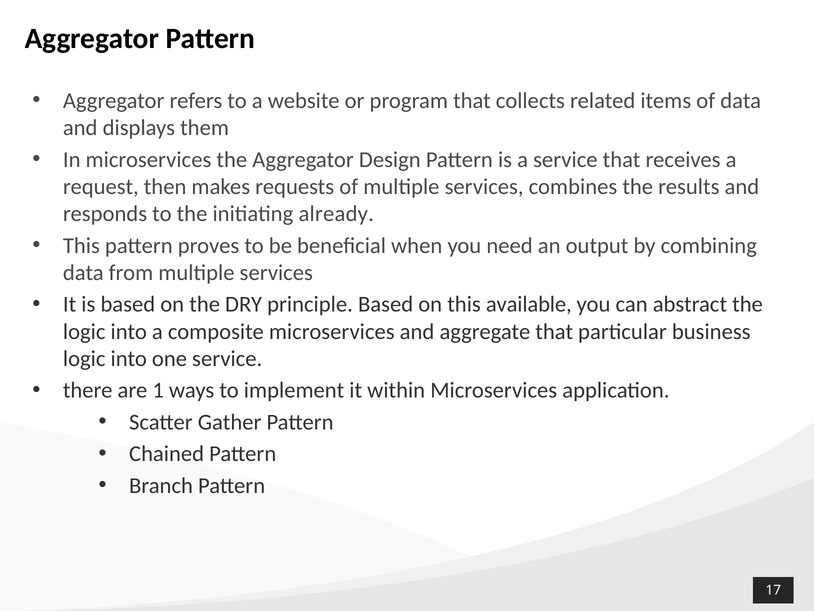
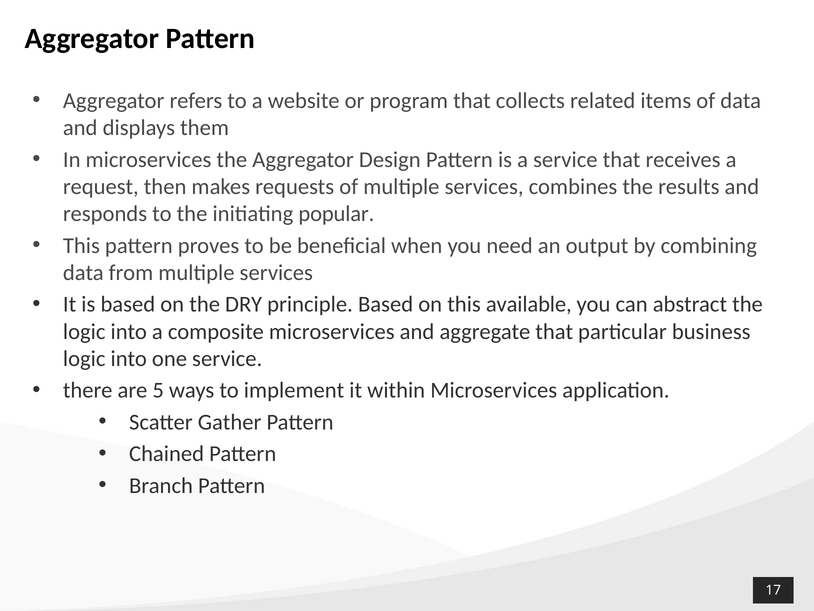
already: already -> popular (336, 214)
1: 1 -> 5 (158, 390)
